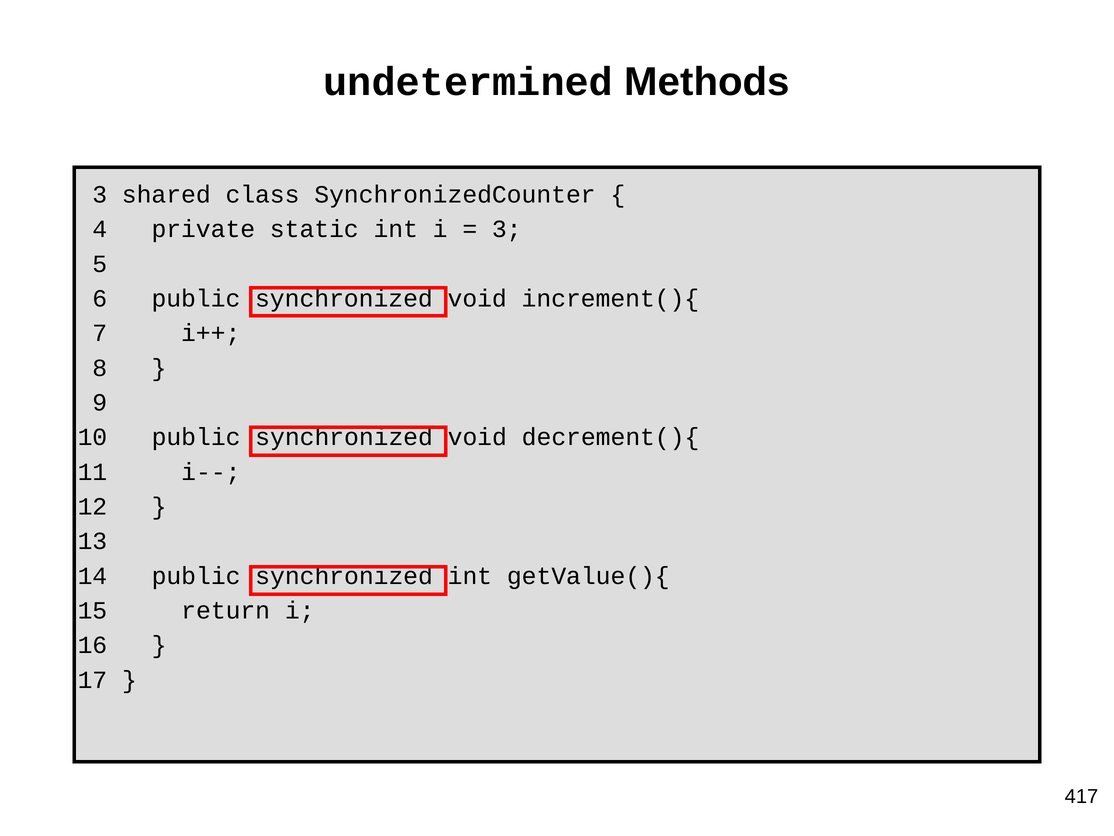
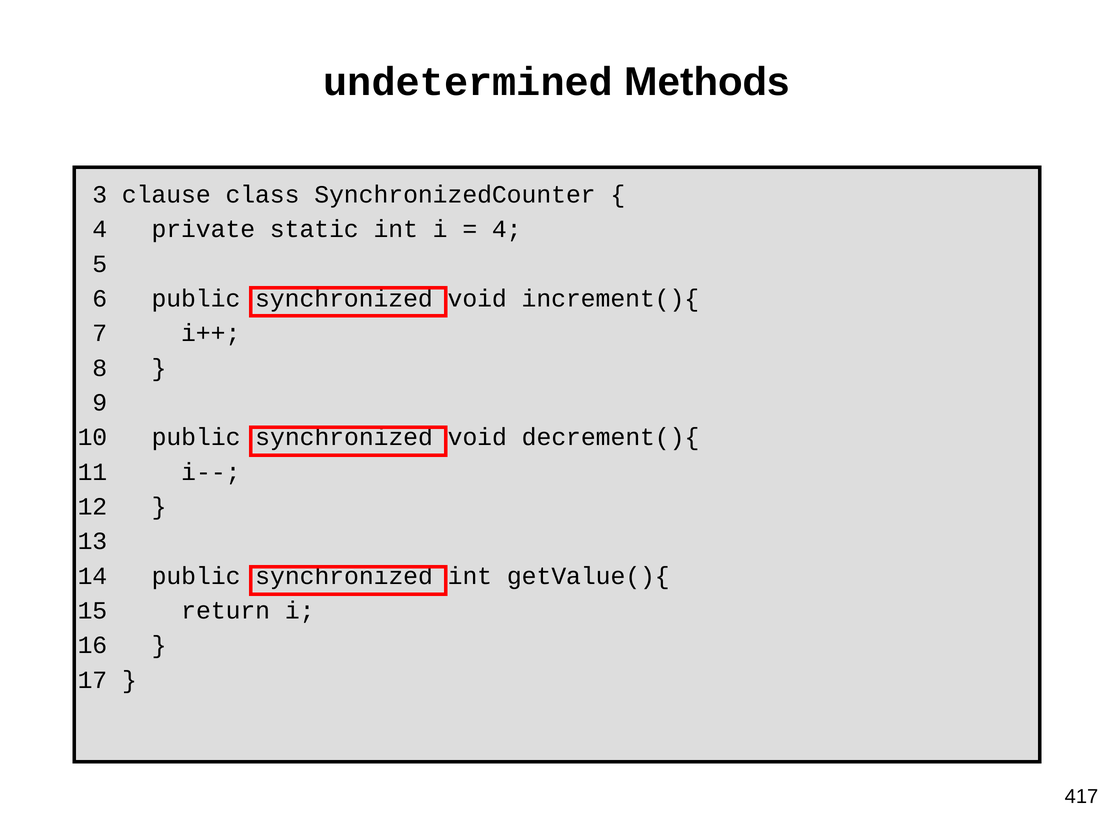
shared: shared -> clause (166, 195)
3: 3 -> 4 (507, 229)
